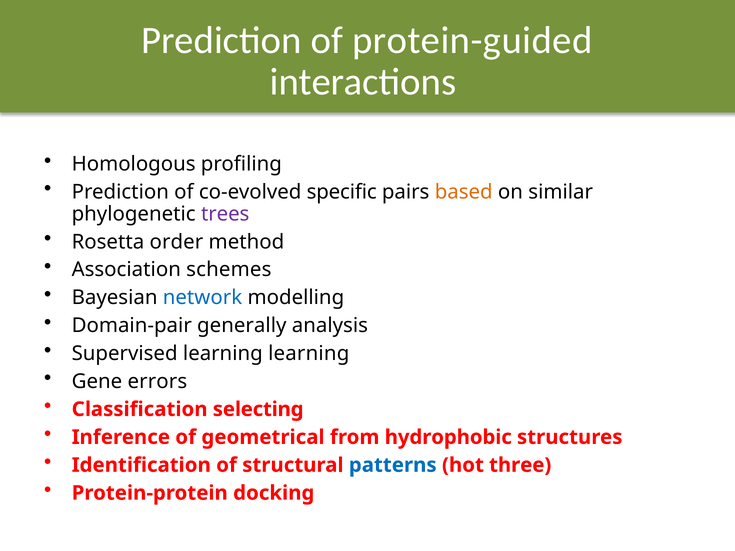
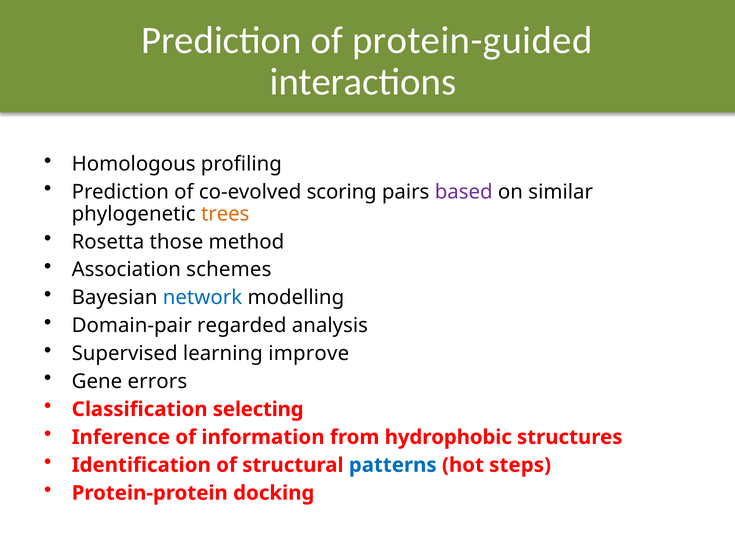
specific: specific -> scoring (342, 192)
based colour: orange -> purple (464, 192)
trees colour: purple -> orange (225, 214)
order: order -> those (176, 242)
generally: generally -> regarded (242, 326)
learning learning: learning -> improve (309, 354)
geometrical: geometrical -> information (263, 437)
three: three -> steps (520, 465)
